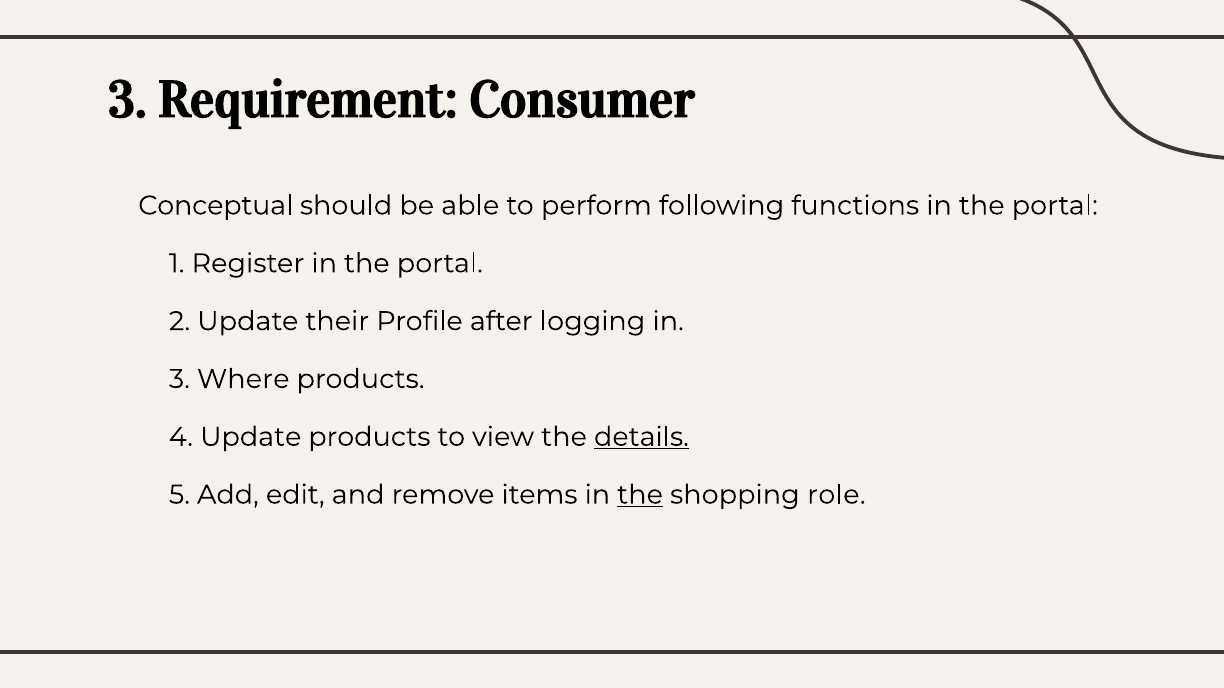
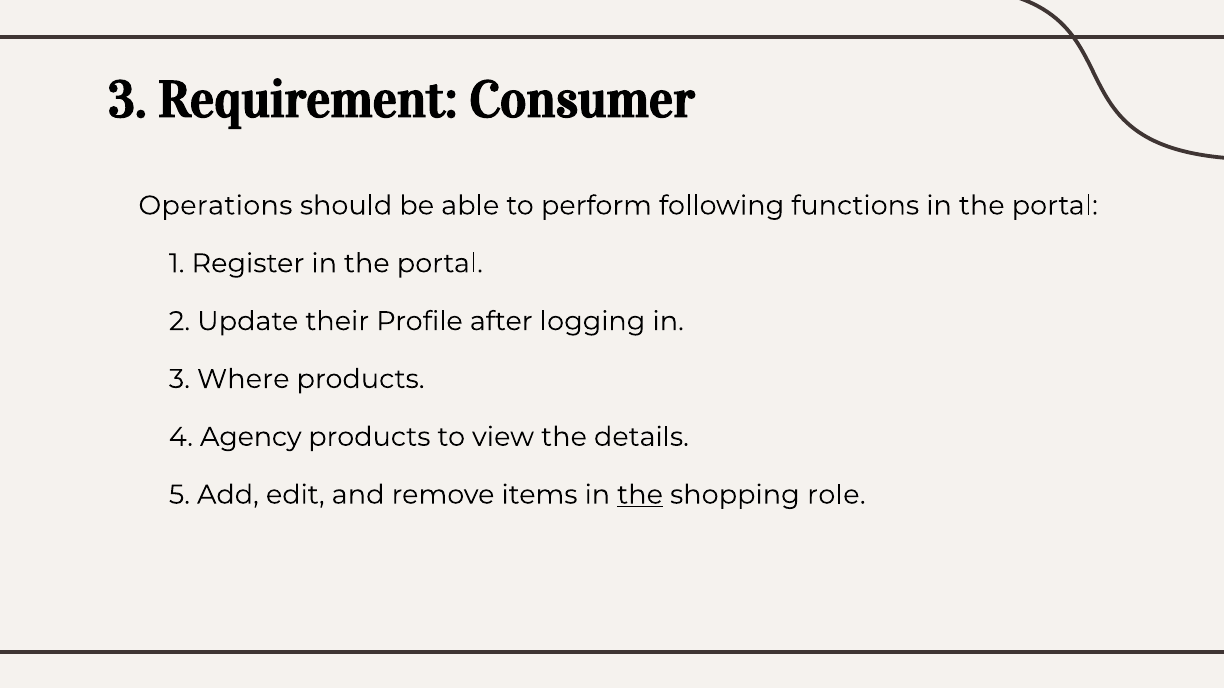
Conceptual: Conceptual -> Operations (215, 206)
4 Update: Update -> Agency (251, 437)
details underline: present -> none (641, 437)
